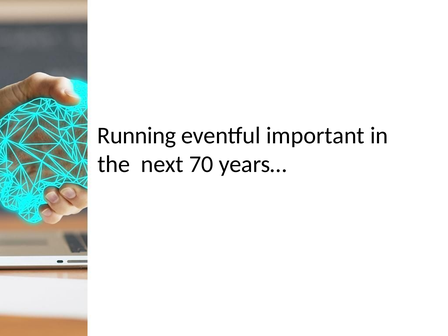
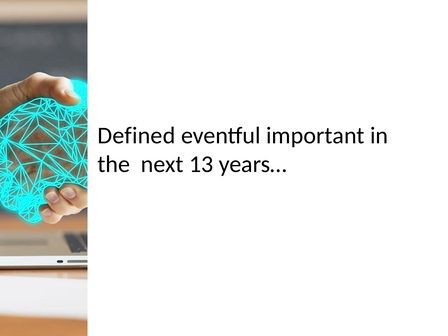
Running: Running -> Defined (136, 135)
70: 70 -> 13 (201, 164)
